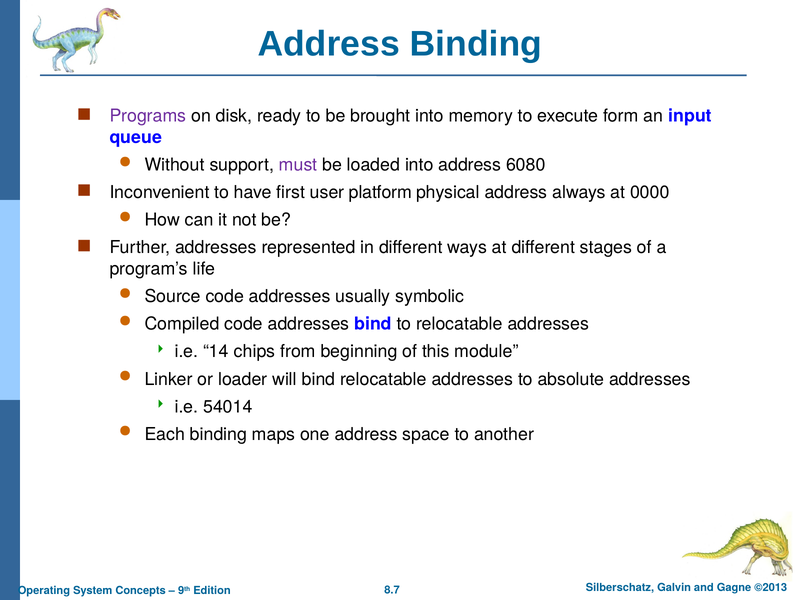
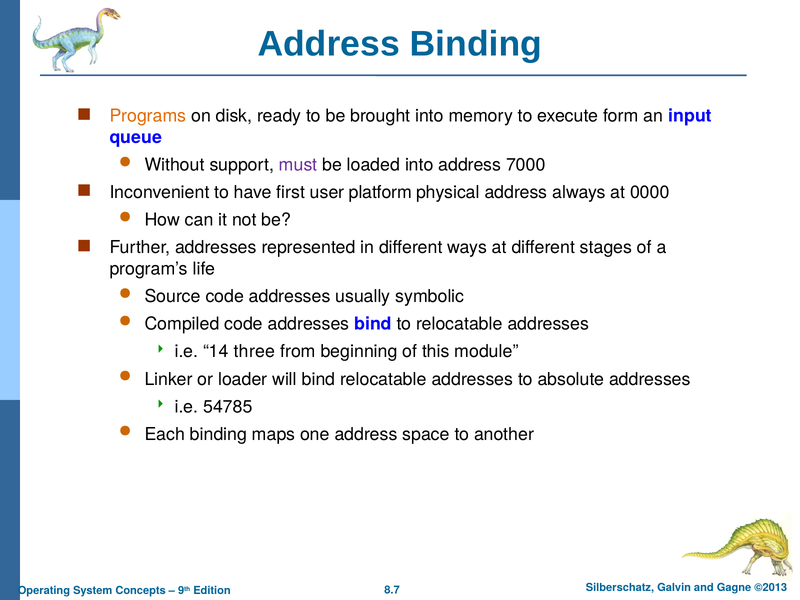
Programs colour: purple -> orange (148, 116)
6080: 6080 -> 7000 (526, 165)
chips: chips -> three (254, 352)
54014: 54014 -> 54785 (228, 407)
